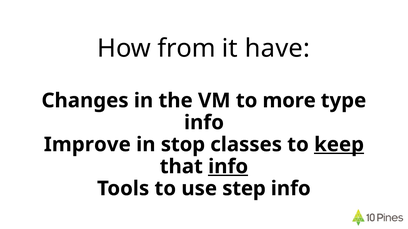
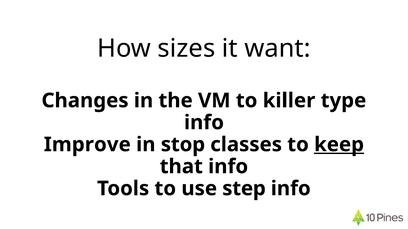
from: from -> sizes (186, 48)
have: have -> want (278, 48)
more: more -> killer (289, 101)
info underline: present -> none (228, 167)
